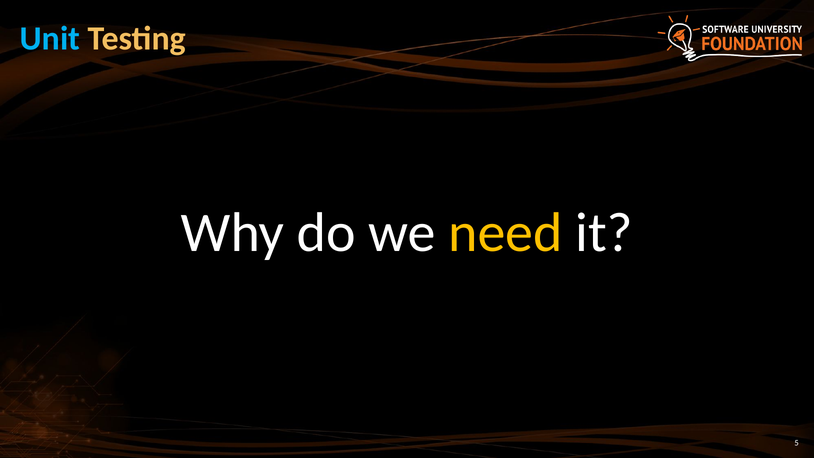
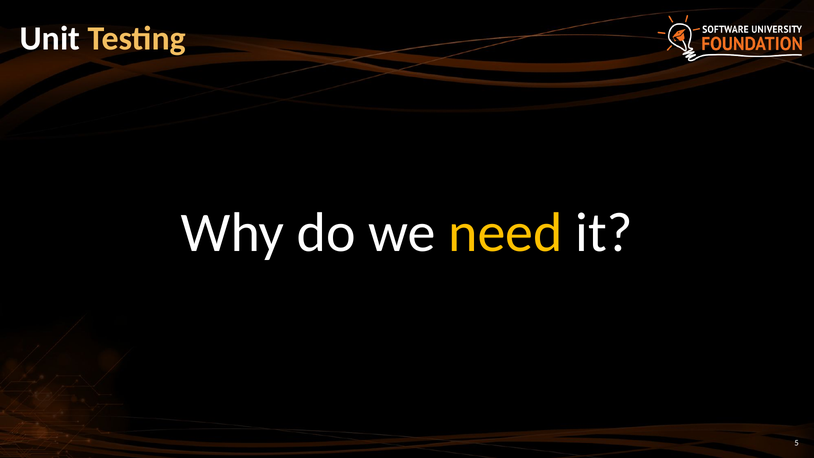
Unit colour: light blue -> white (50, 39)
